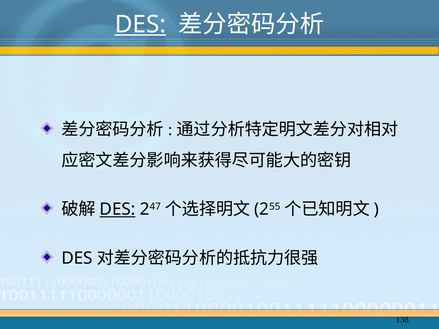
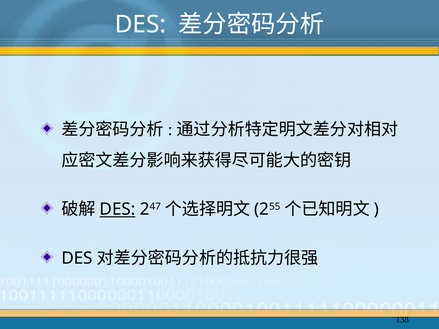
DES underline: present -> none (140, 25)
